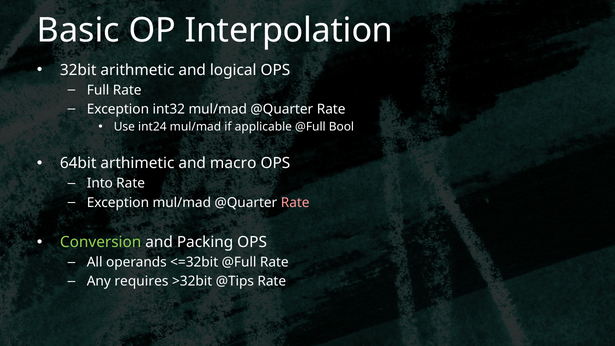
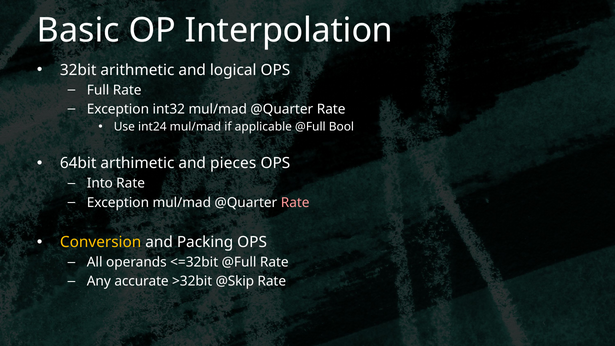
macro: macro -> pieces (233, 163)
Conversion colour: light green -> yellow (101, 242)
requires: requires -> accurate (142, 281)
@Tips: @Tips -> @Skip (235, 281)
